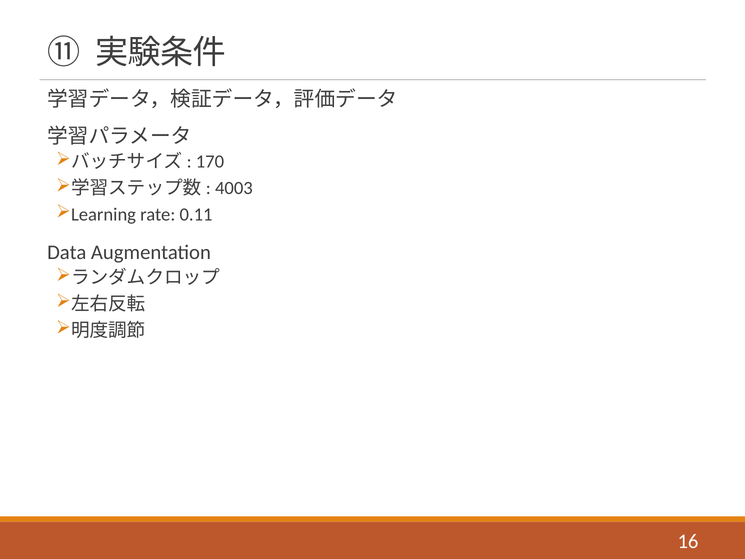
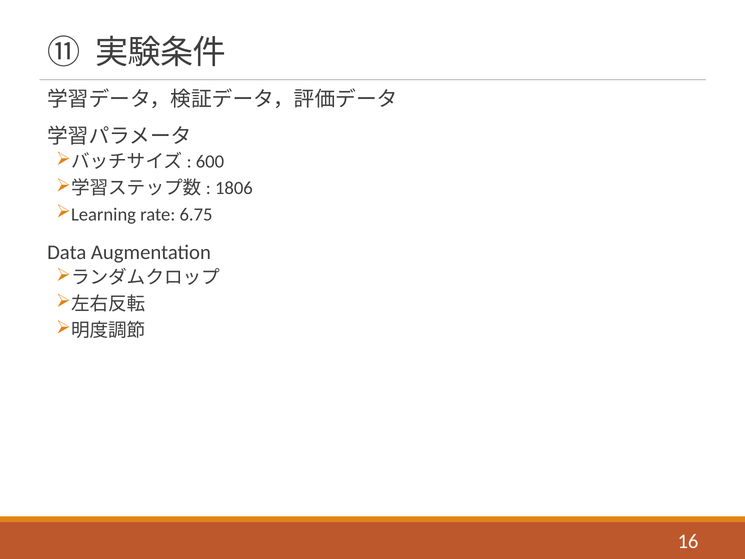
170: 170 -> 600 (210, 162)
4003: 4003 -> 1806 (234, 188)
0.11: 0.11 -> 6.75 (196, 214)
